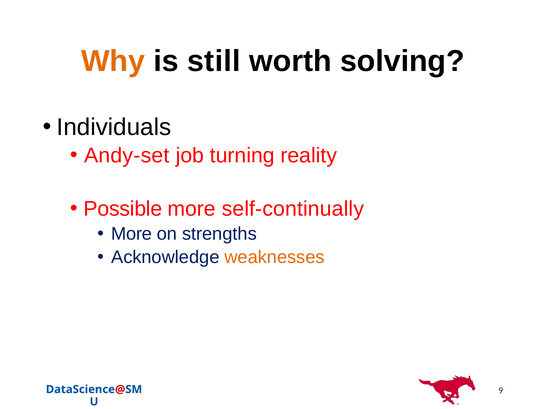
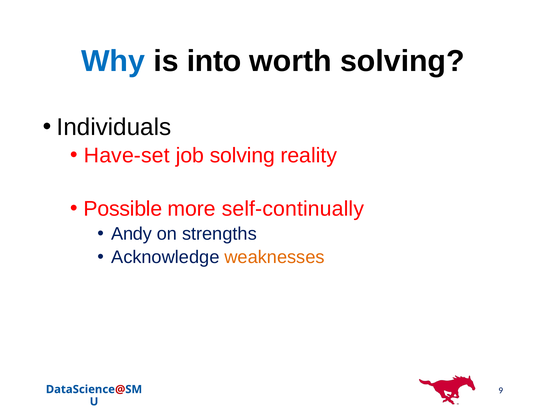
Why colour: orange -> blue (113, 61)
still: still -> into (214, 61)
Andy-set: Andy-set -> Have-set (127, 156)
job turning: turning -> solving (242, 156)
More: More -> Andy (132, 234)
